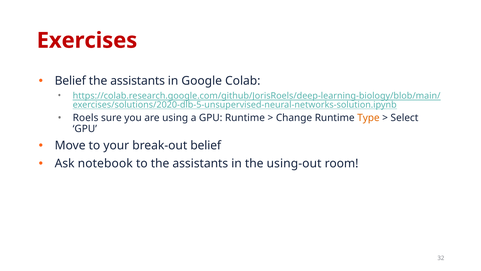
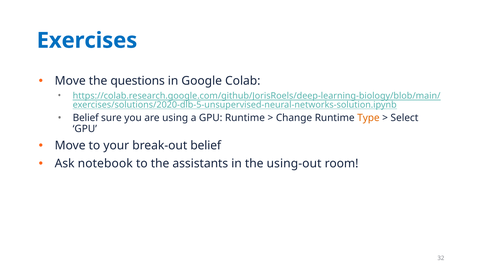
Exercises colour: red -> blue (87, 40)
Belief: Belief -> Move (70, 81)
assistants: assistants -> questions (138, 81)
Roels: Roels -> Belief (86, 118)
